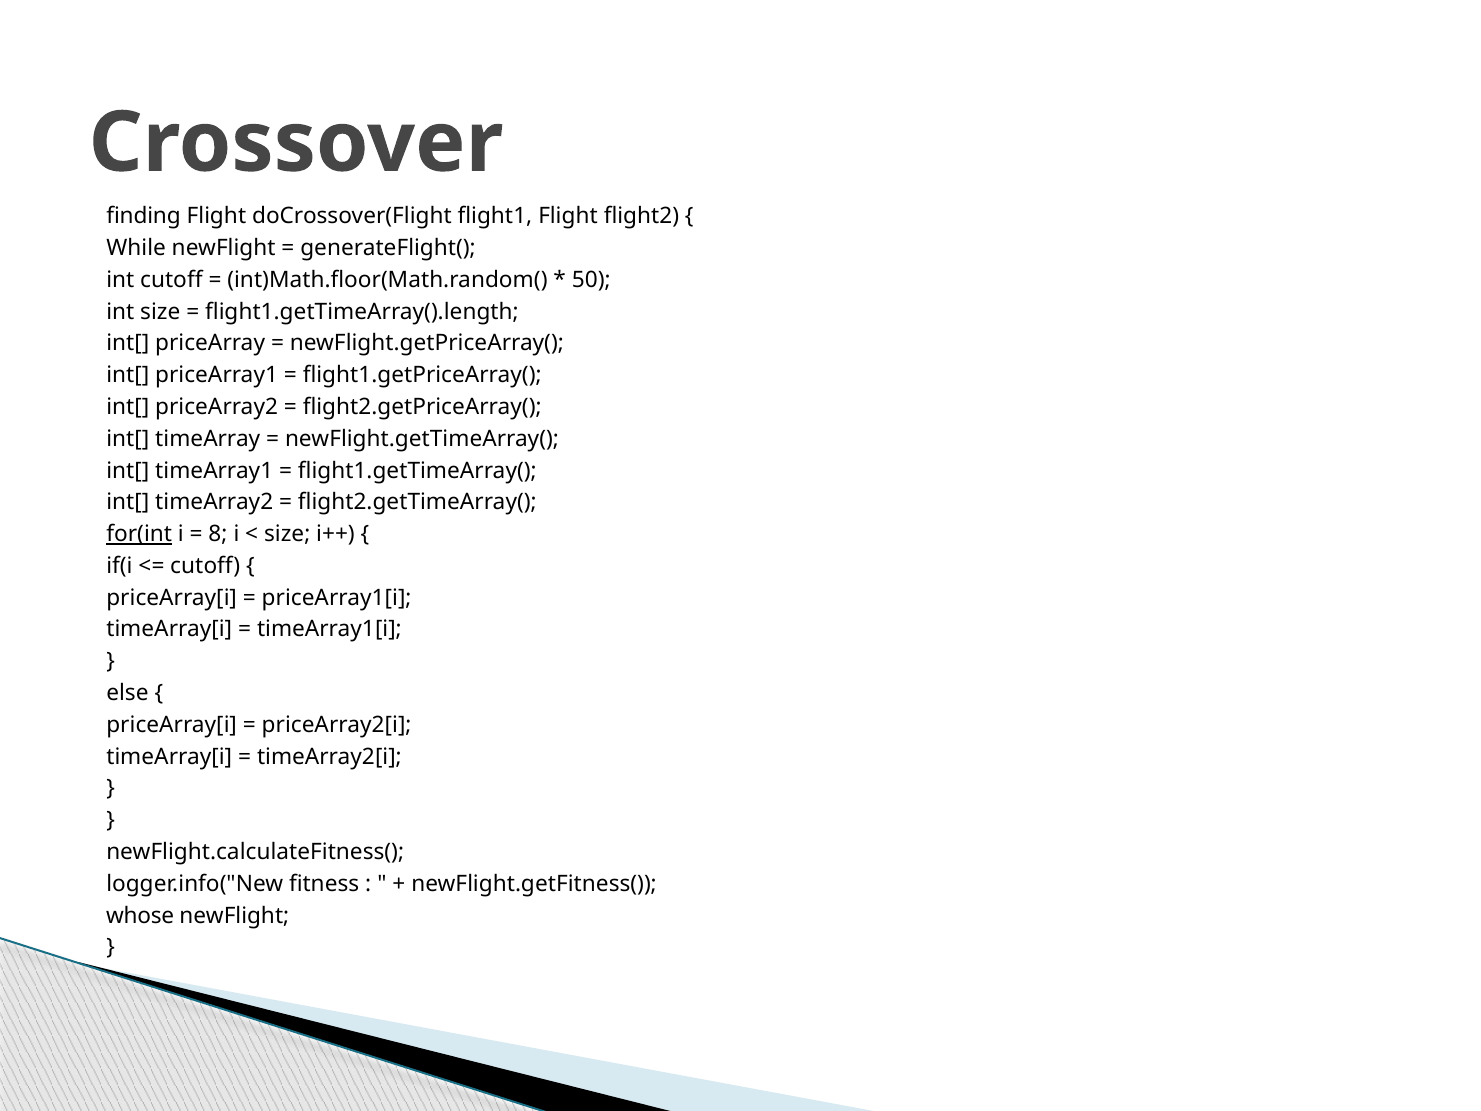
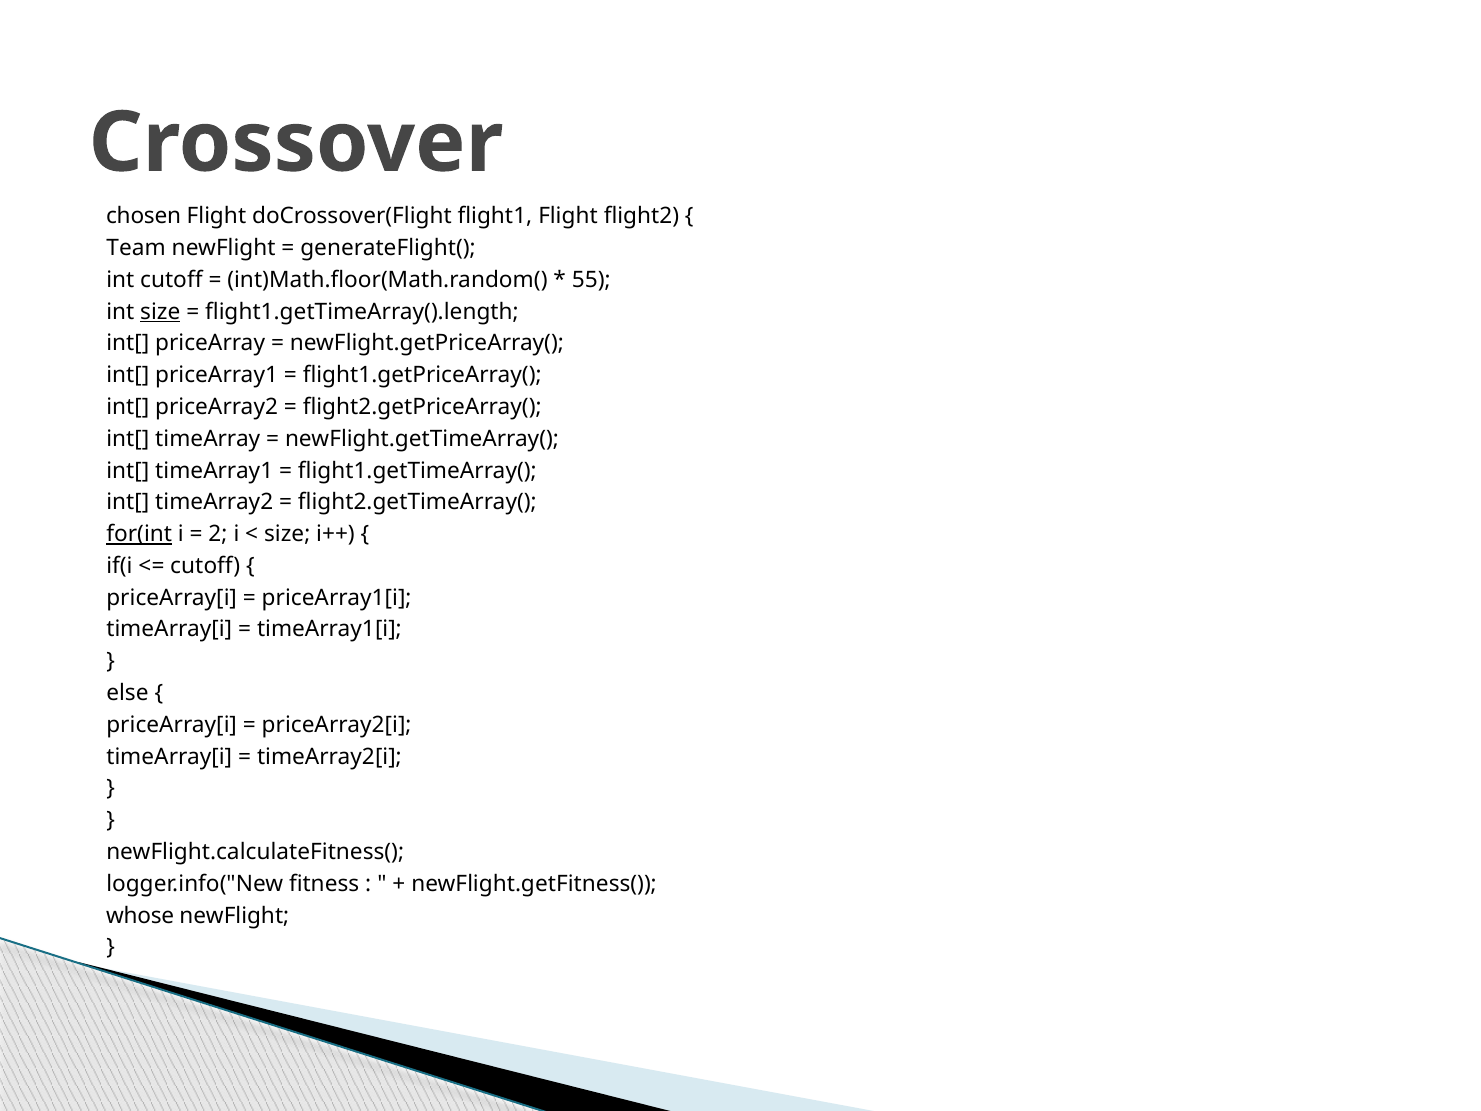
finding: finding -> chosen (144, 216)
While: While -> Team (136, 248)
50: 50 -> 55 (591, 280)
size underline: none -> present (160, 312)
8: 8 -> 2 (218, 534)
